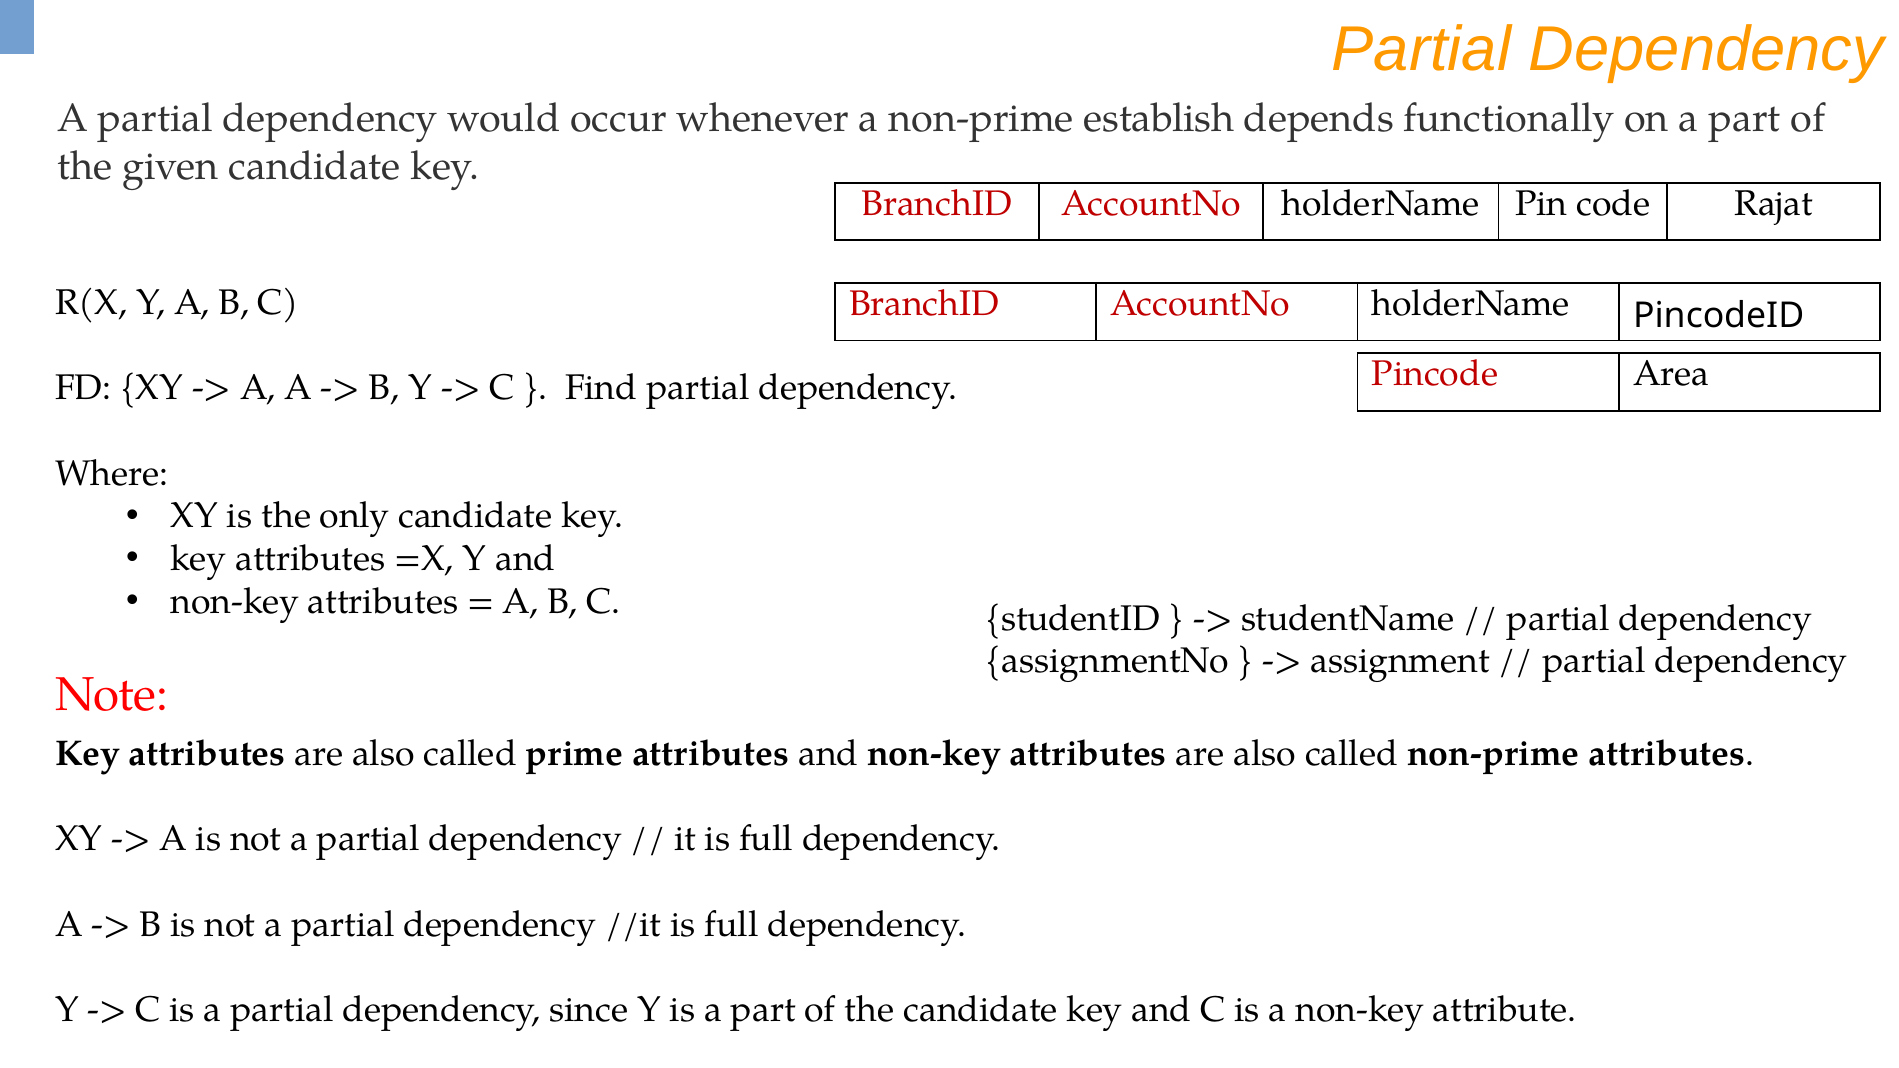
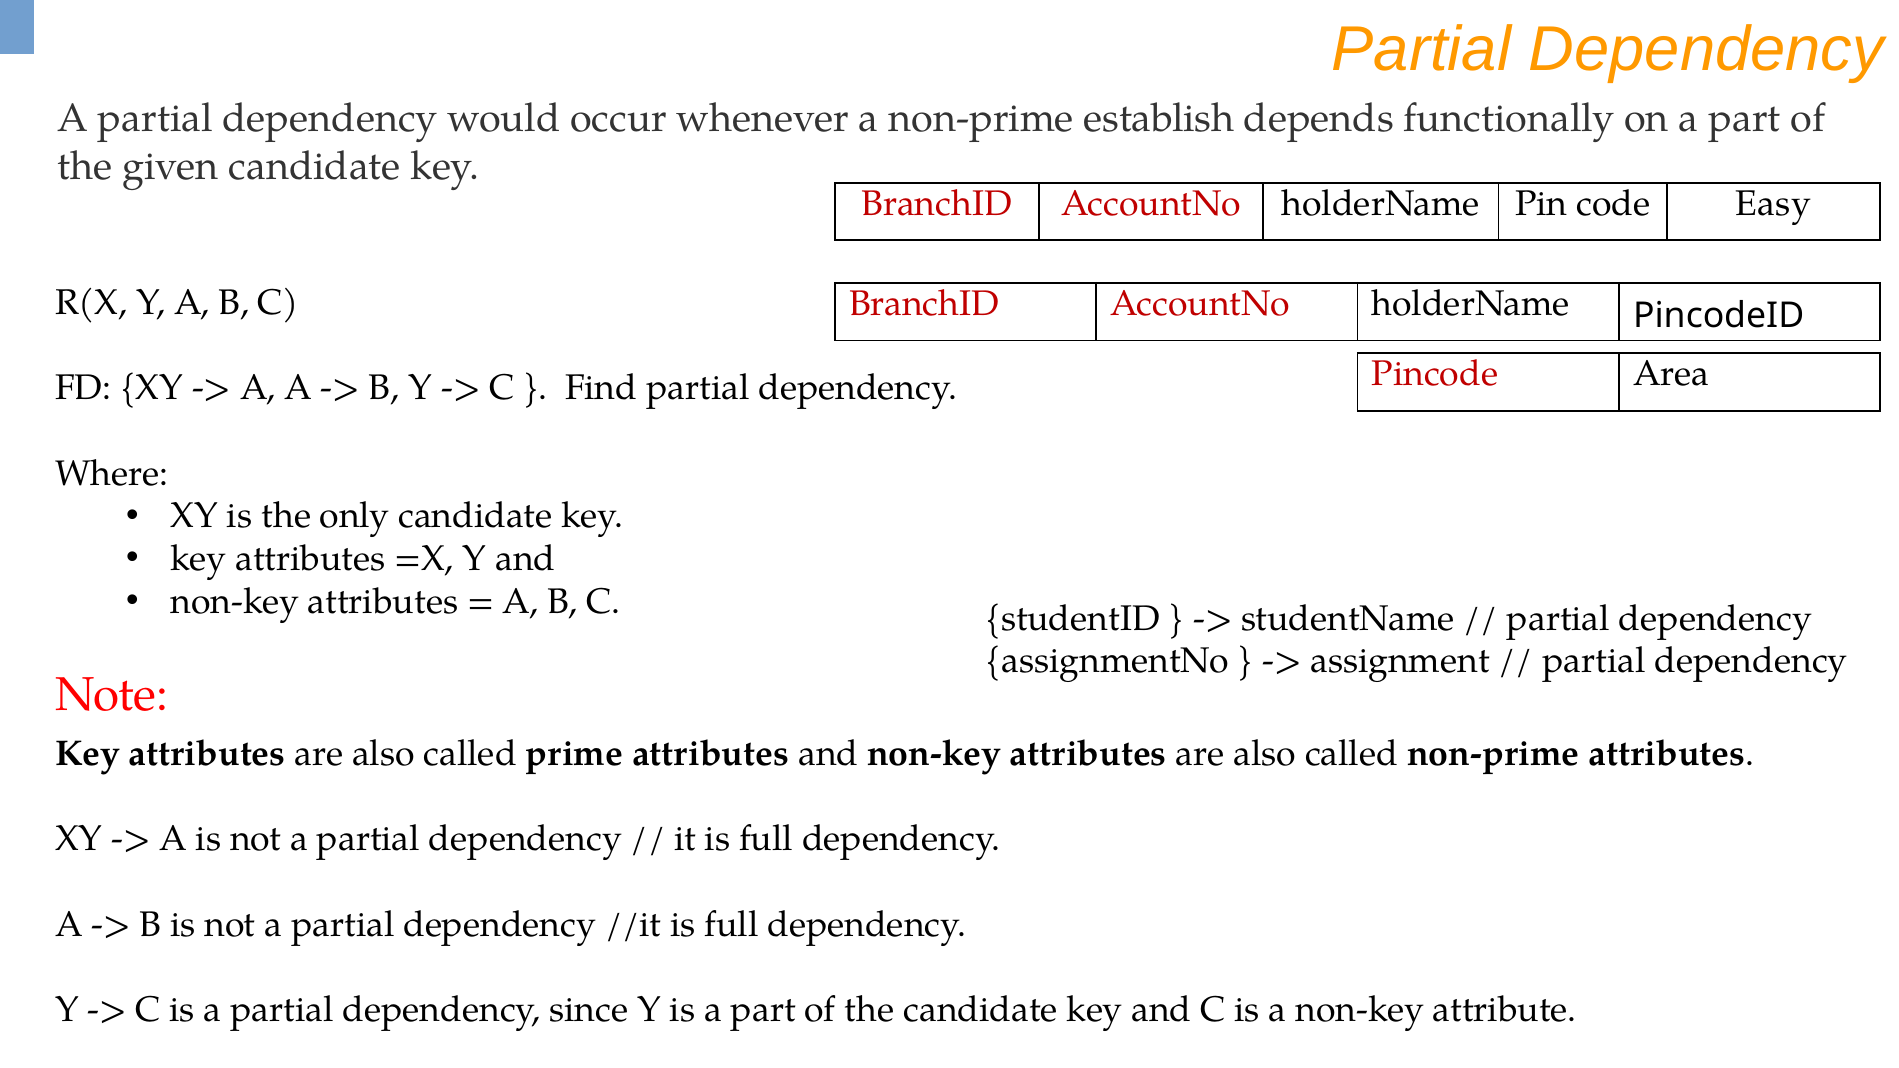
Rajat: Rajat -> Easy (1773, 204)
